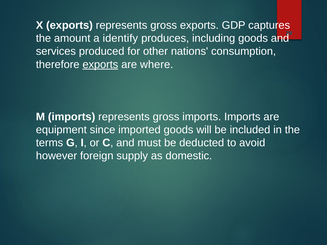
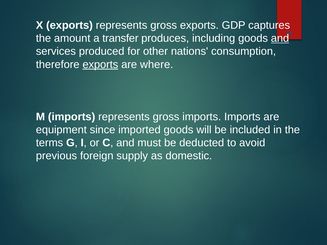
identify: identify -> transfer (120, 38)
and underline: none -> present (280, 38)
however: however -> previous (56, 156)
